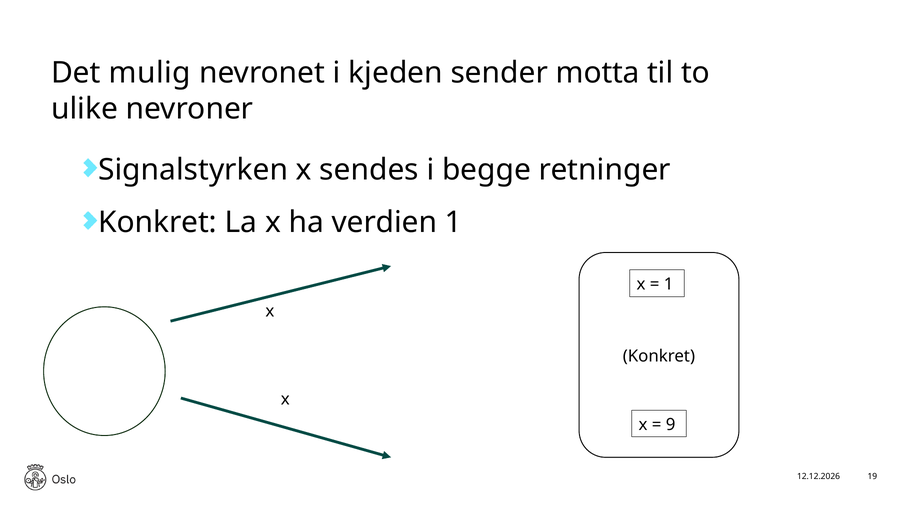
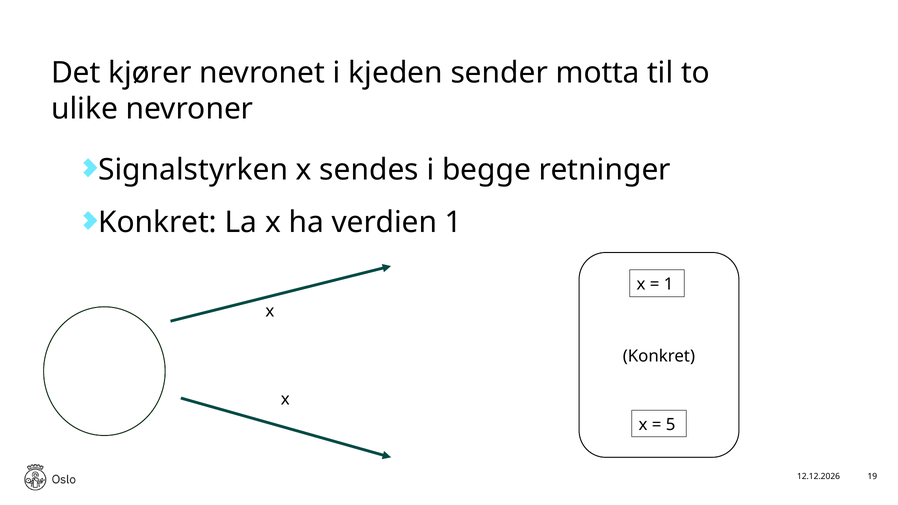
mulig: mulig -> kjører (150, 73)
9: 9 -> 5 (671, 425)
